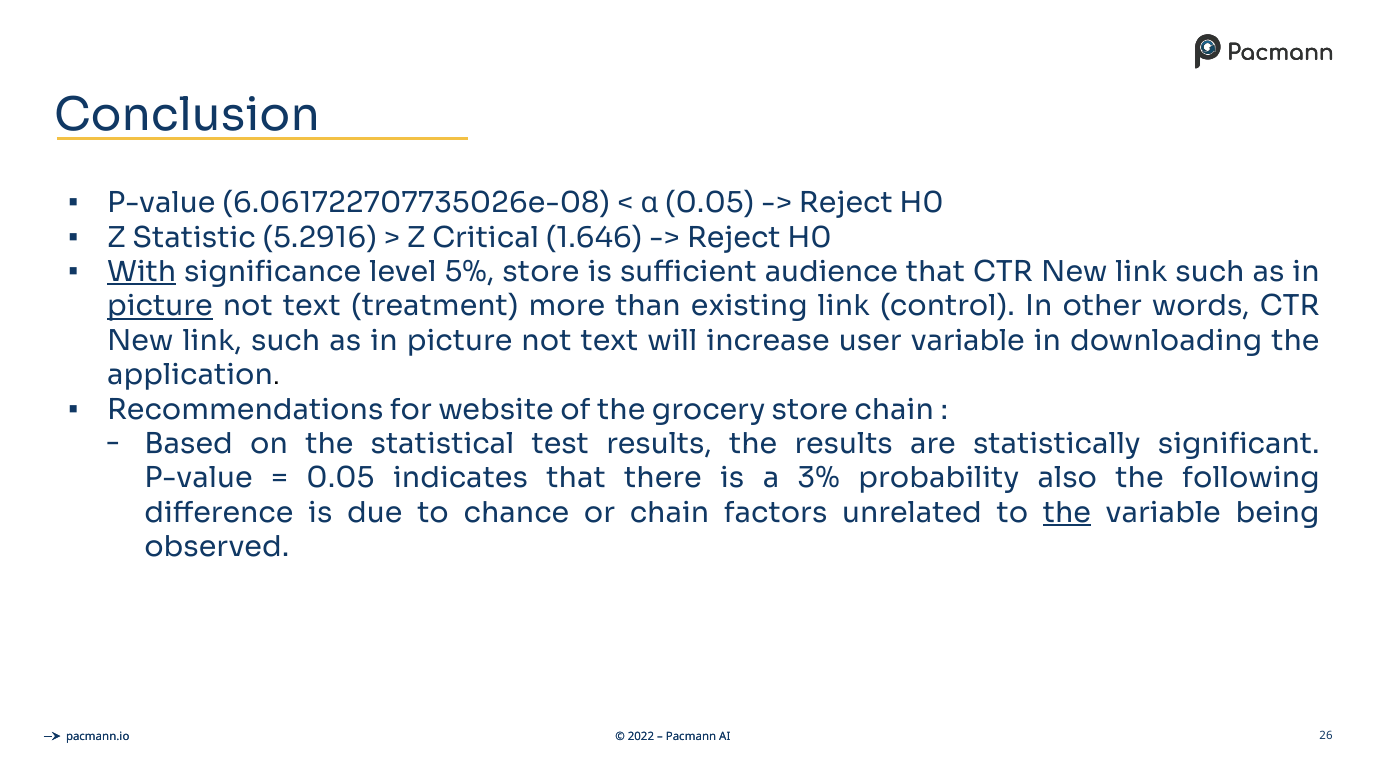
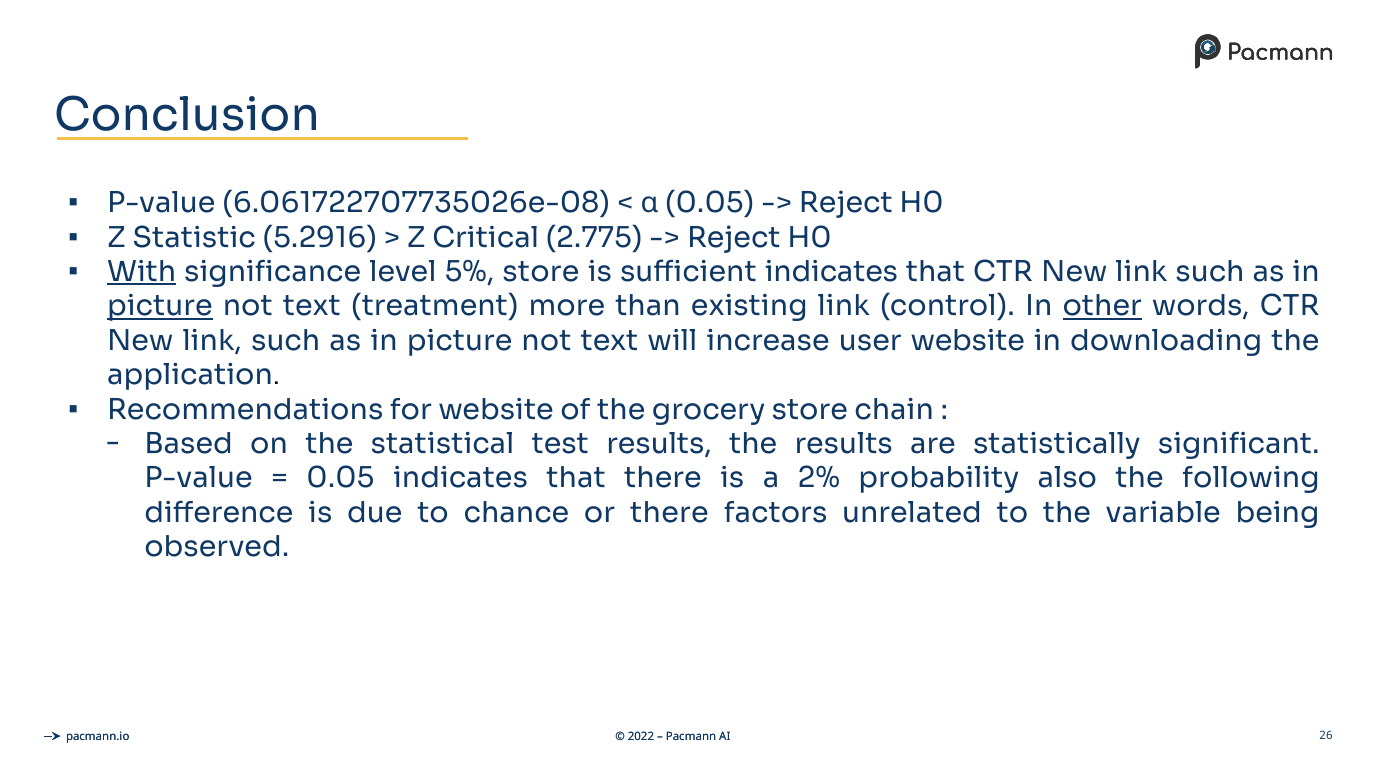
1.646: 1.646 -> 2.775 (594, 238)
sufficient audience: audience -> indicates (831, 272)
other underline: none -> present (1102, 306)
user variable: variable -> website (968, 341)
3%: 3% -> 2% (819, 478)
or chain: chain -> there (669, 513)
the underline: present -> none (1067, 513)
